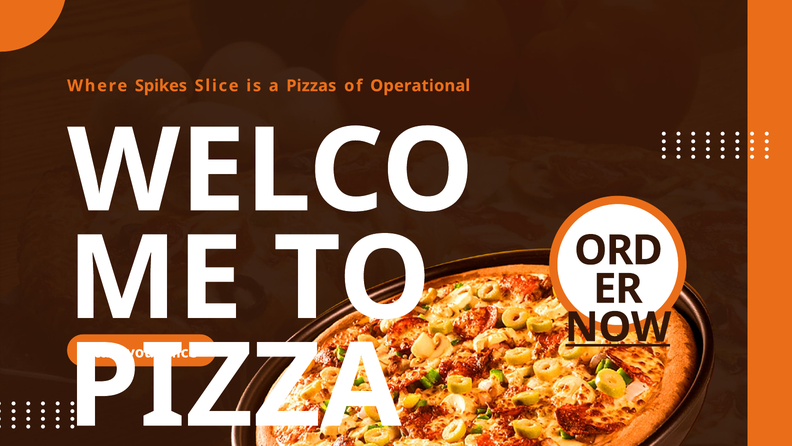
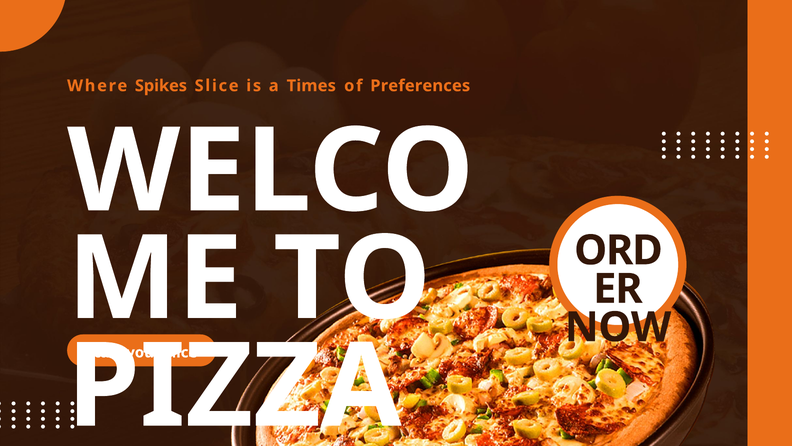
Pizzas: Pizzas -> Times (311, 86)
Operational: Operational -> Preferences (420, 86)
NOW underline: present -> none (618, 327)
